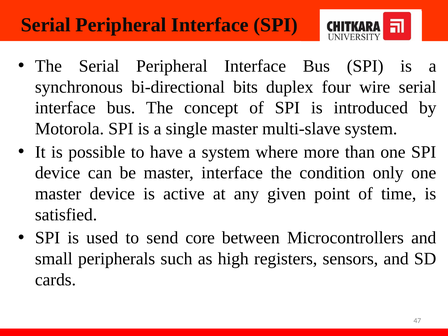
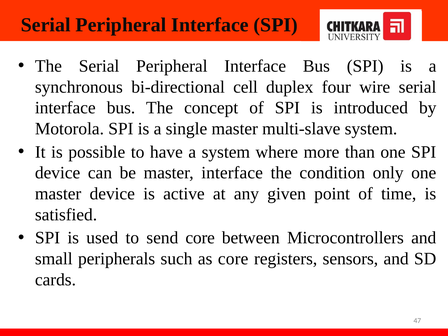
bits: bits -> cell (246, 87)
as high: high -> core (233, 259)
